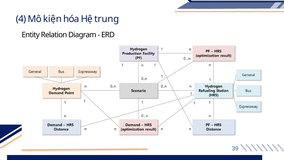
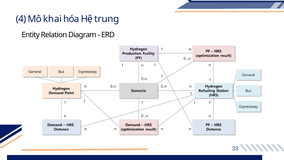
kiện: kiện -> khai (52, 19)
